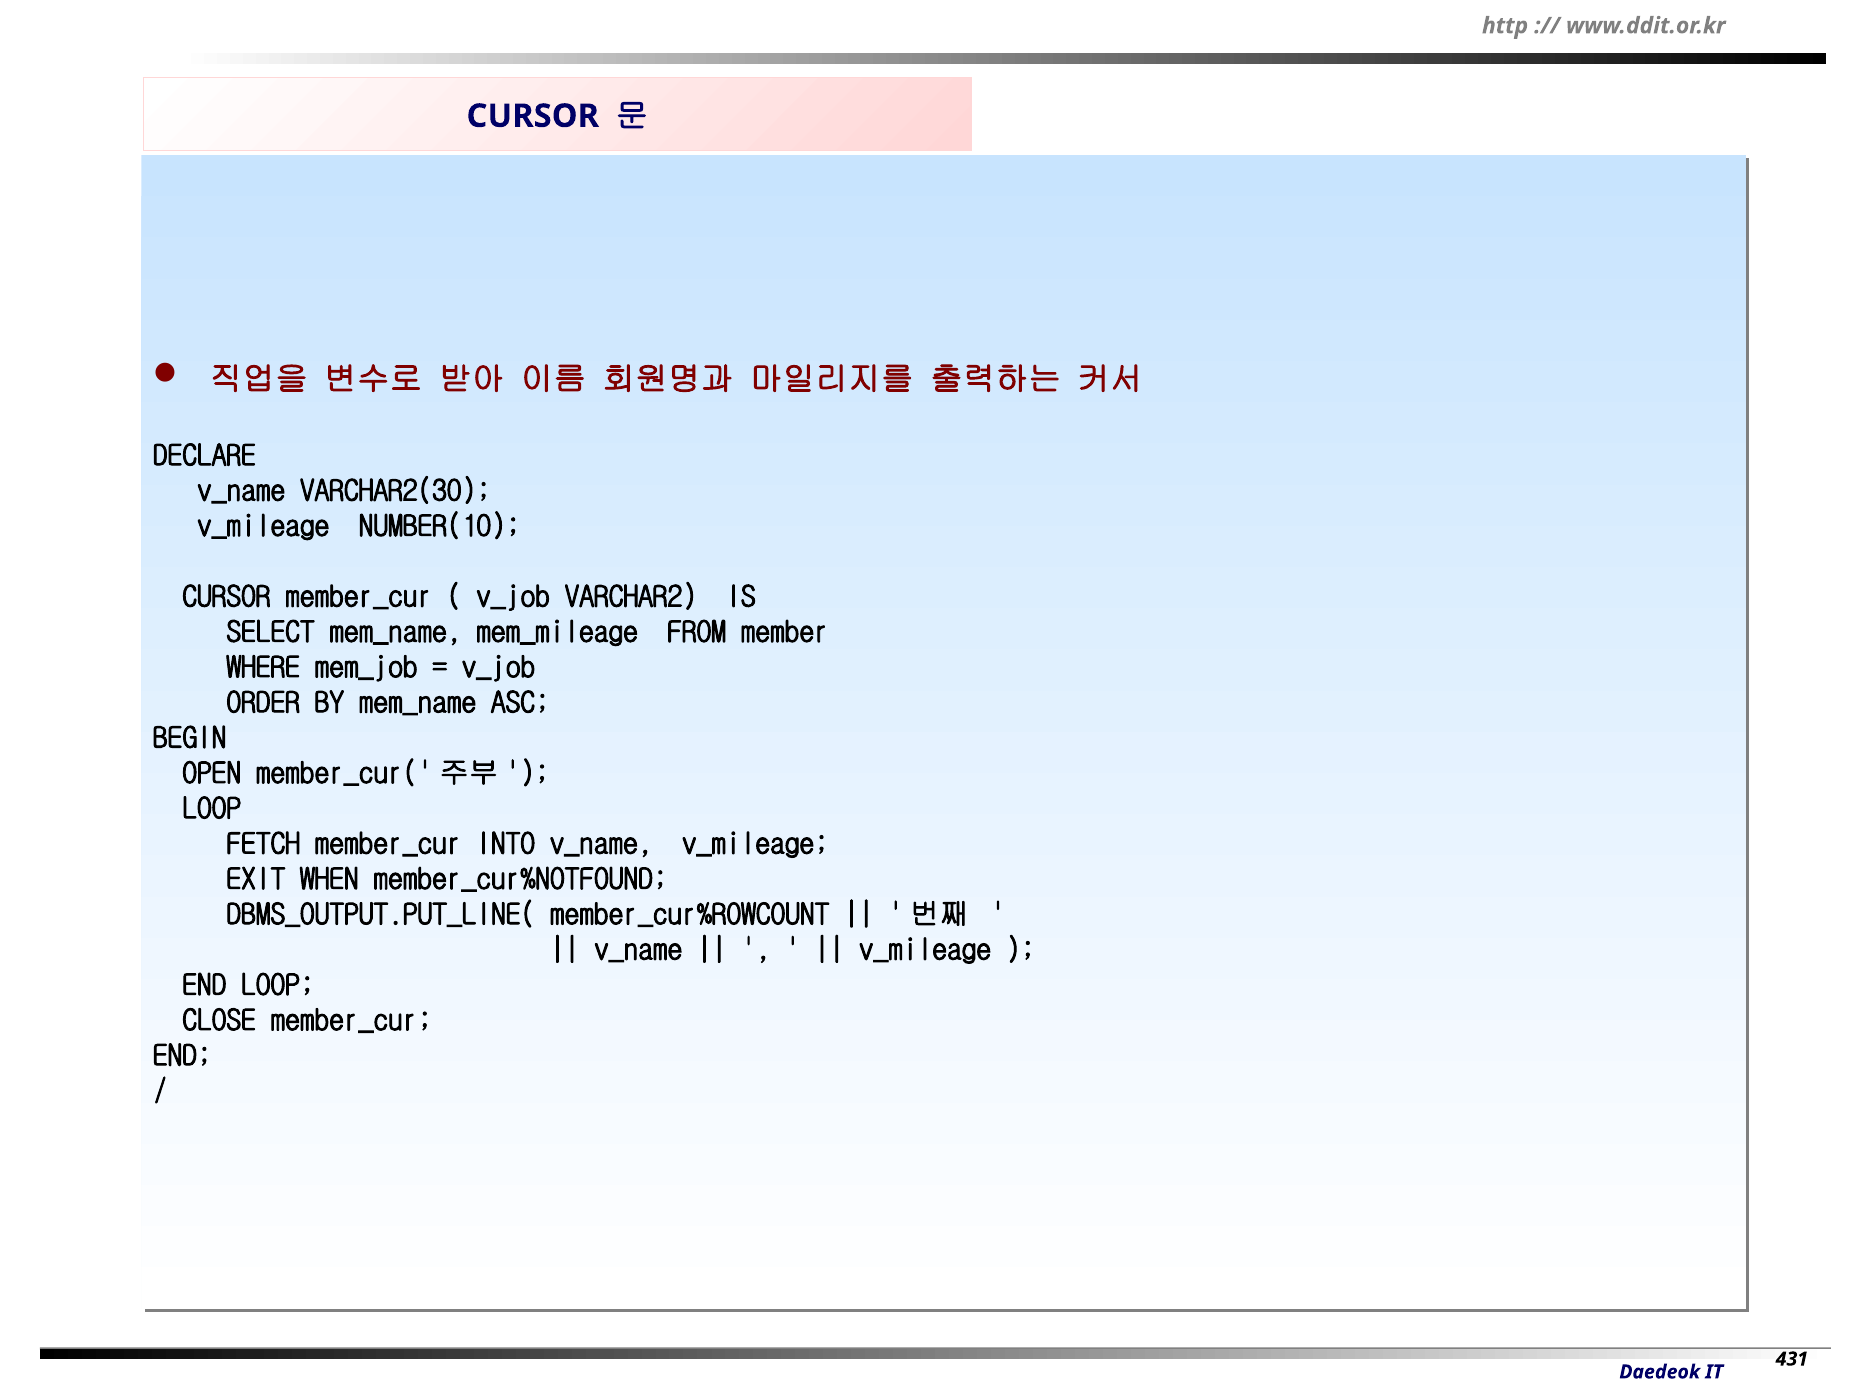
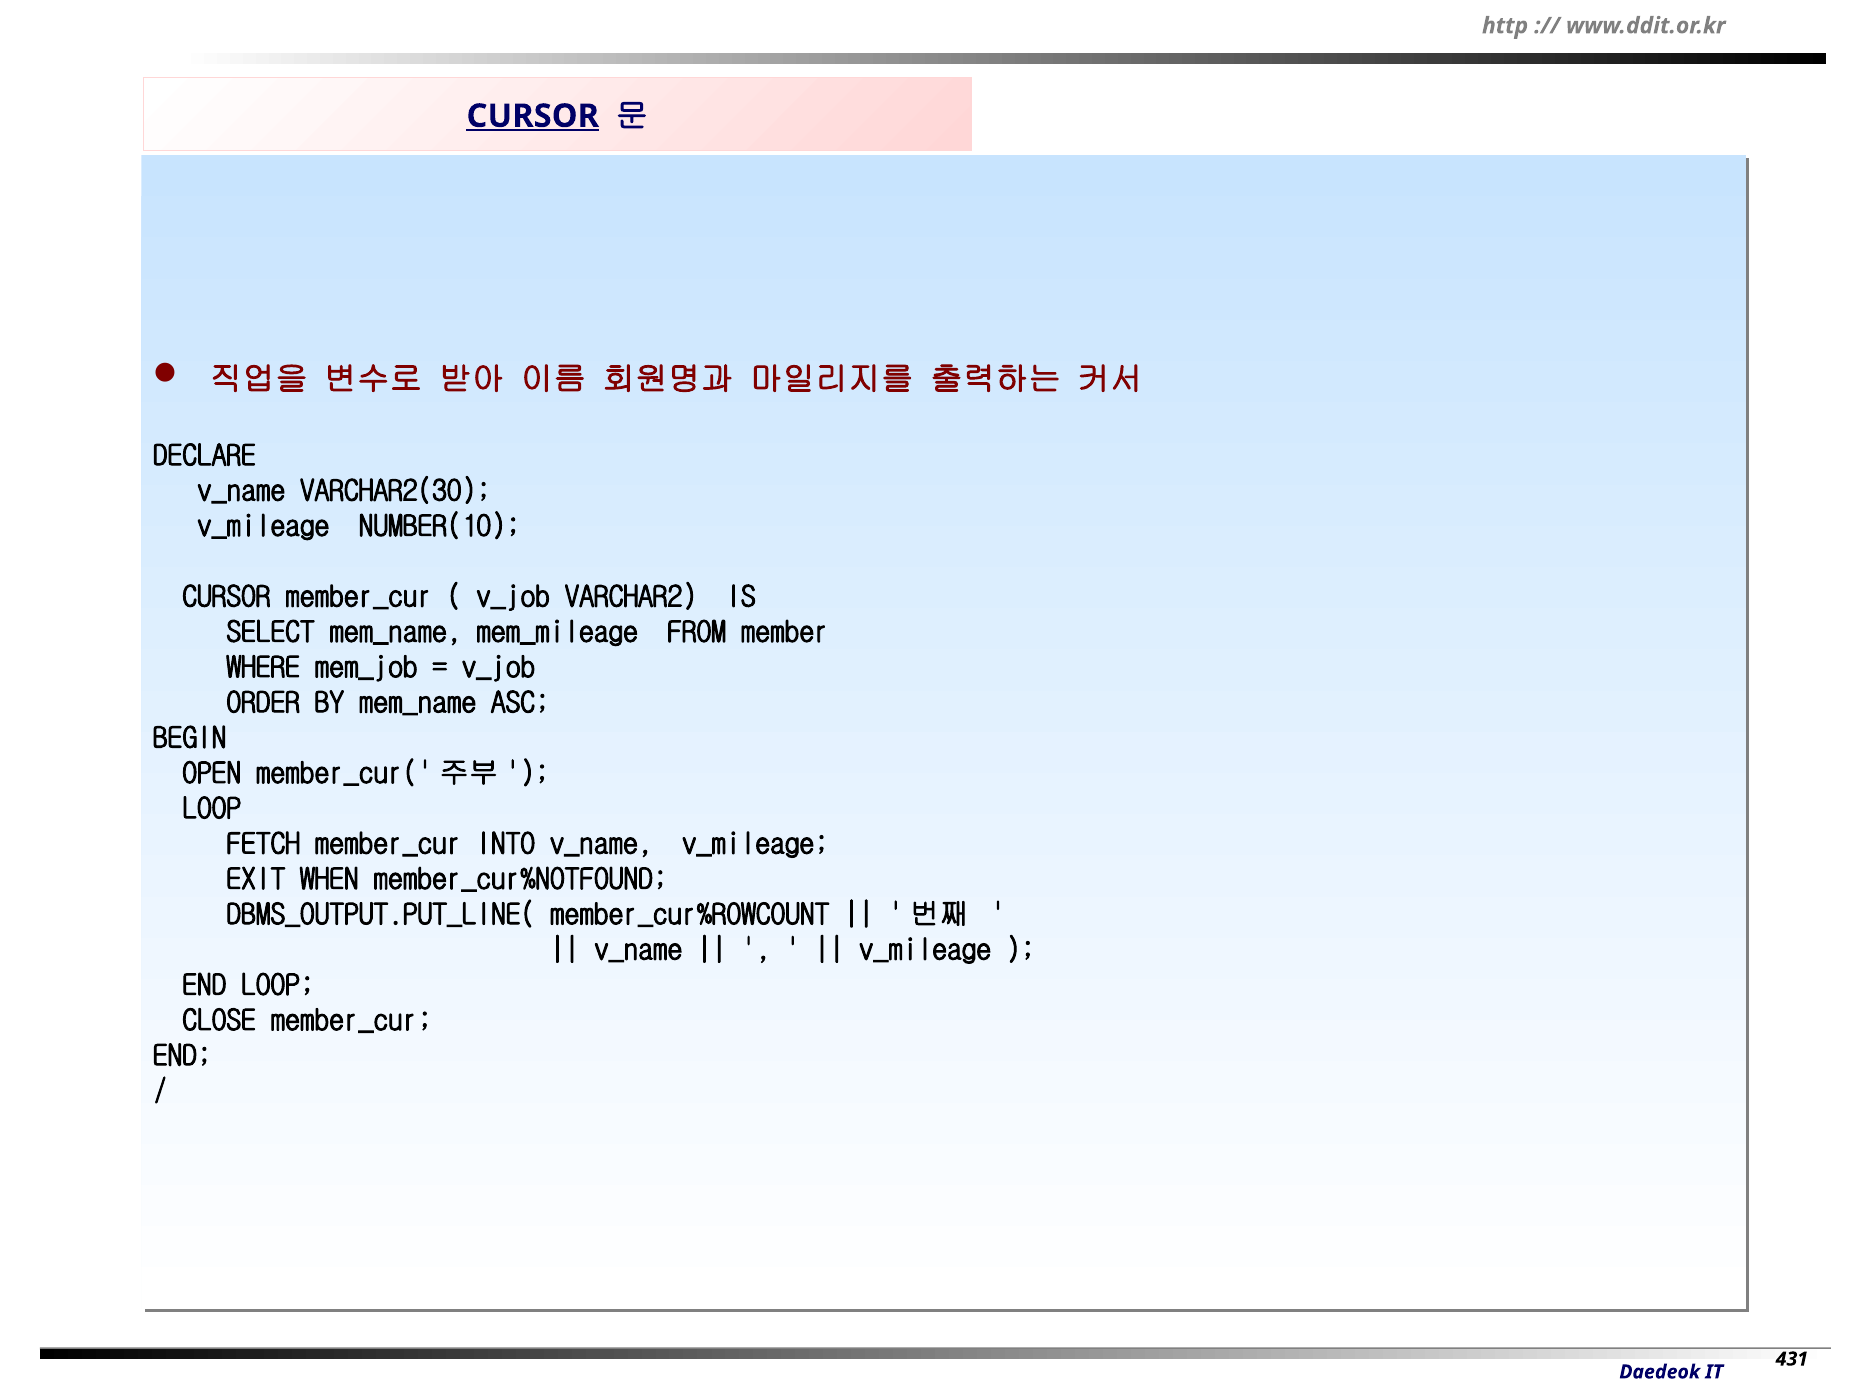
CURSOR underline: none -> present (533, 116)
